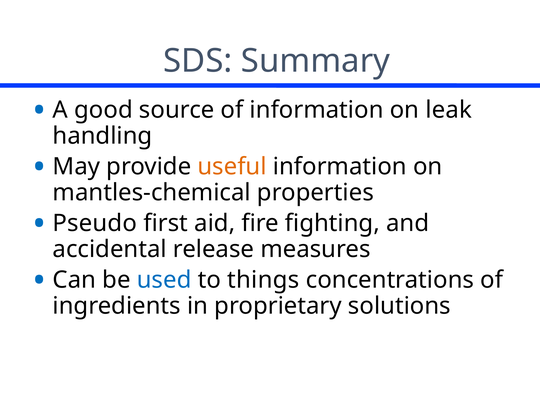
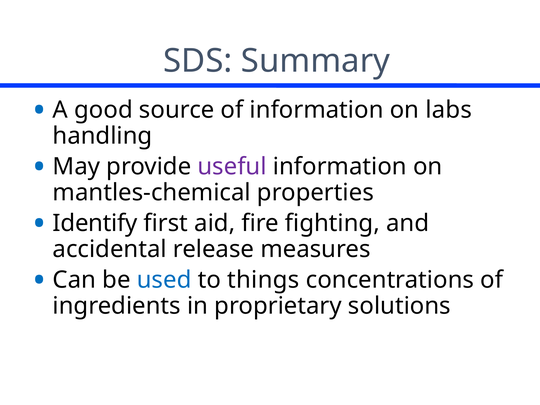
leak: leak -> labs (449, 110)
useful colour: orange -> purple (232, 167)
Pseudo: Pseudo -> Identify (95, 223)
